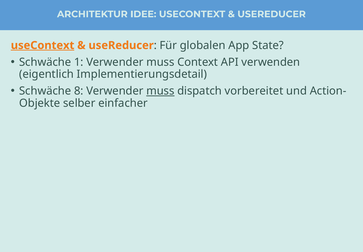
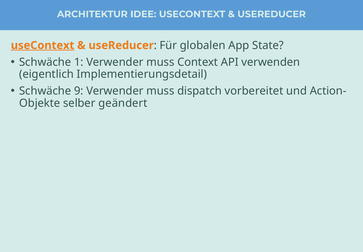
8: 8 -> 9 (79, 91)
muss underline: present -> none (160, 91)
einfacher: einfacher -> geändert (123, 103)
